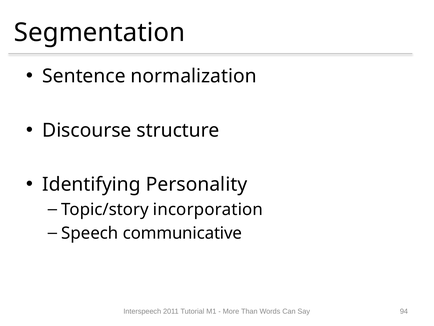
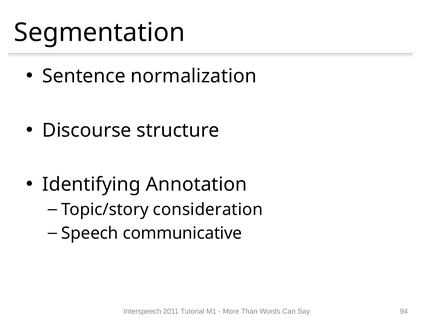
Personality: Personality -> Annotation (196, 184)
incorporation: incorporation -> consideration (208, 209)
